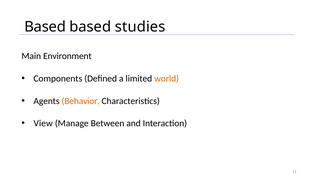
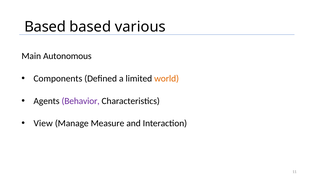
studies: studies -> various (140, 27)
Environment: Environment -> Autonomous (67, 56)
Behavior colour: orange -> purple (81, 101)
Between: Between -> Measure (108, 124)
